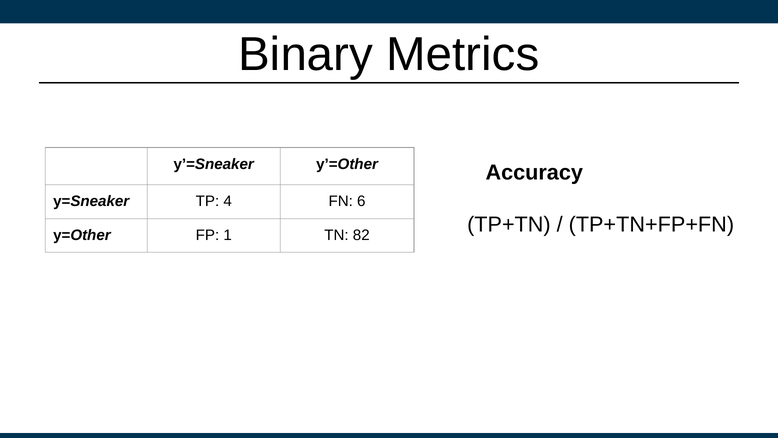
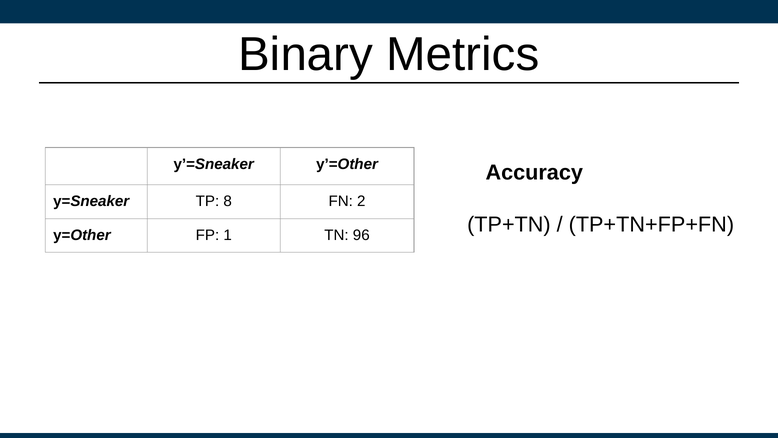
4: 4 -> 8 (228, 201)
6: 6 -> 2 (361, 201)
82: 82 -> 96 (361, 235)
